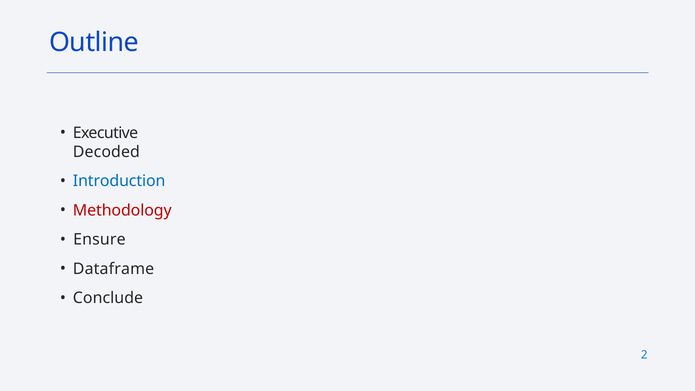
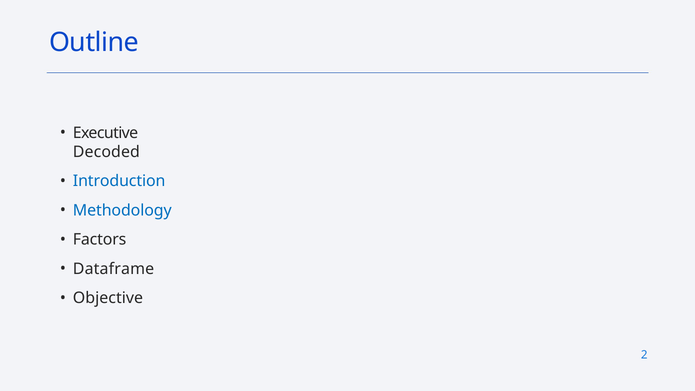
Methodology colour: red -> blue (122, 210)
Ensure: Ensure -> Factors (100, 240)
Conclude: Conclude -> Objective (108, 298)
